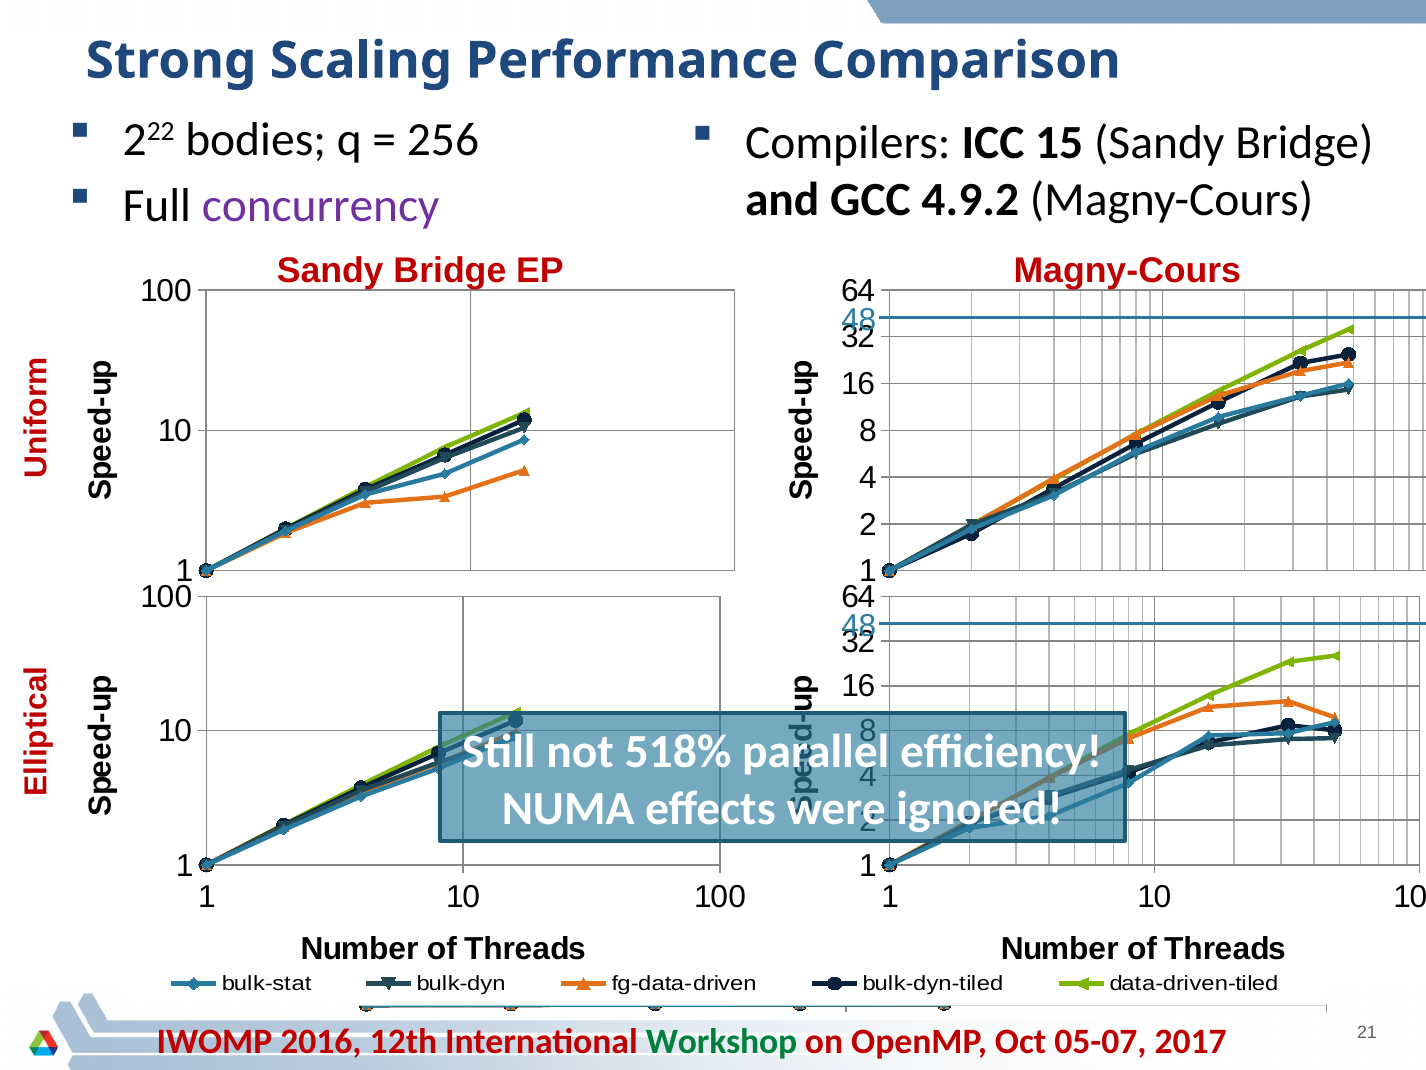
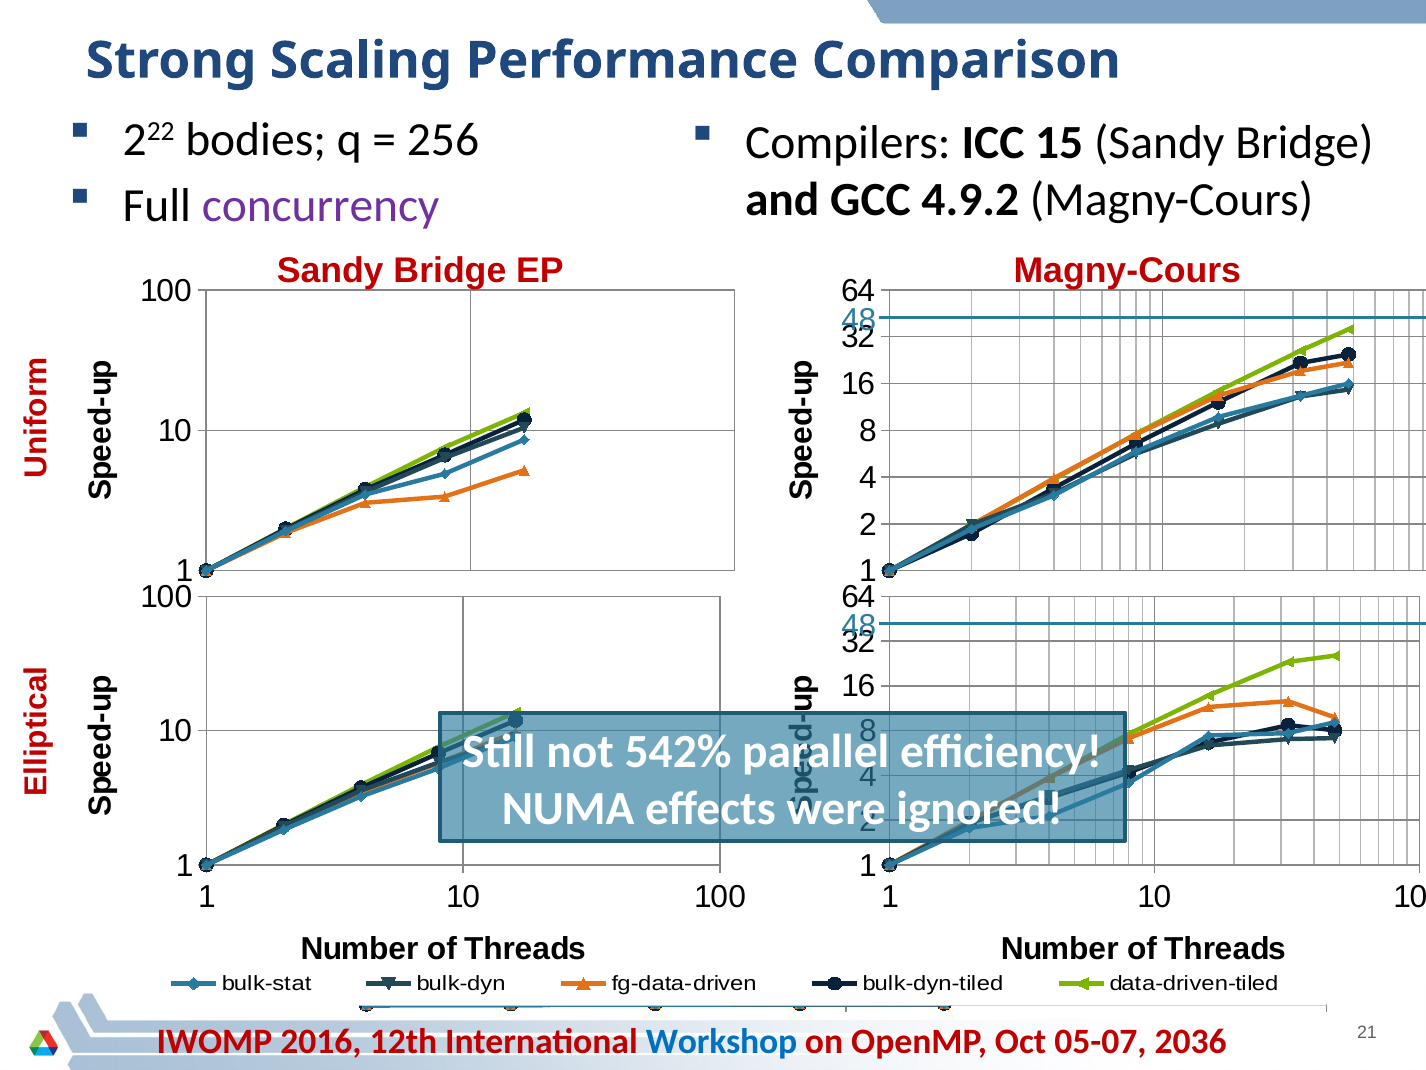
518%: 518% -> 542% (678, 751)
Workshop colour: green -> blue (721, 1041)
2017: 2017 -> 2036 (1191, 1041)
